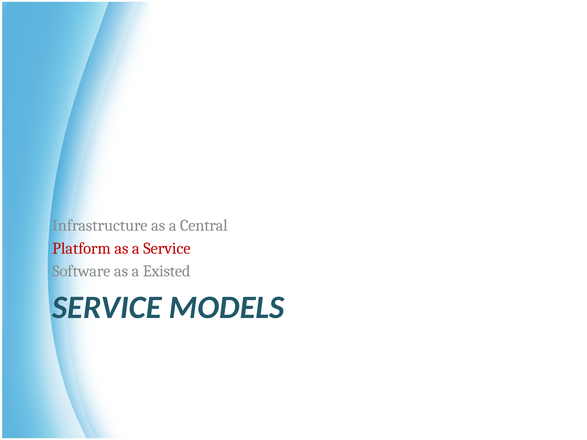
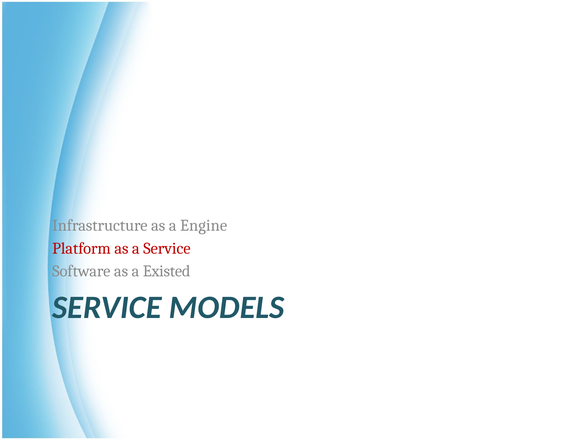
Central: Central -> Engine (204, 226)
